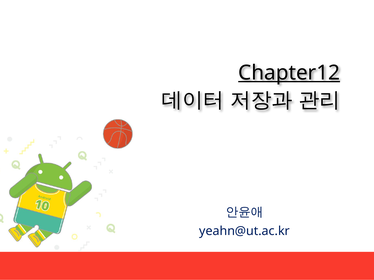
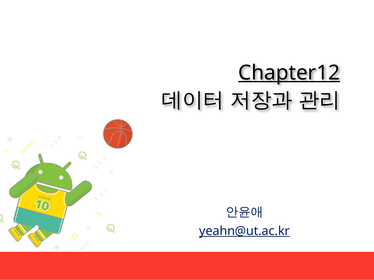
yeahn@ut.ac.kr underline: none -> present (245, 231)
